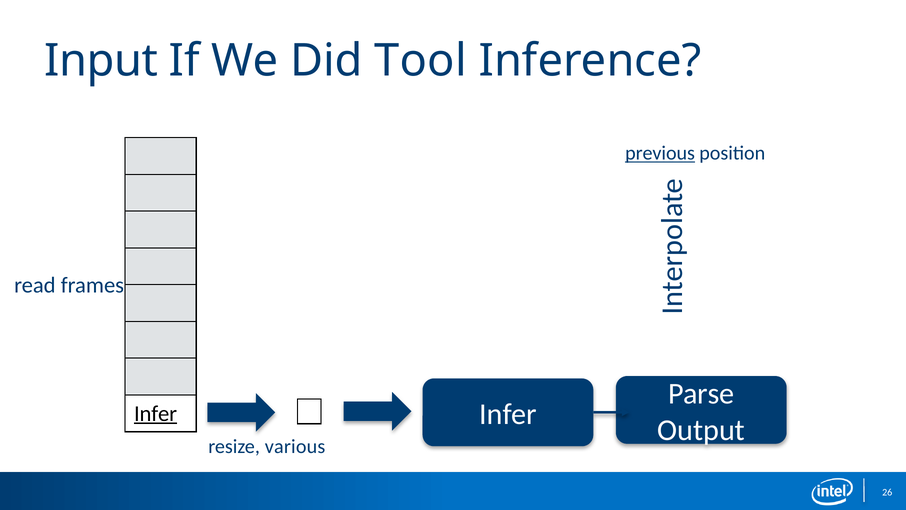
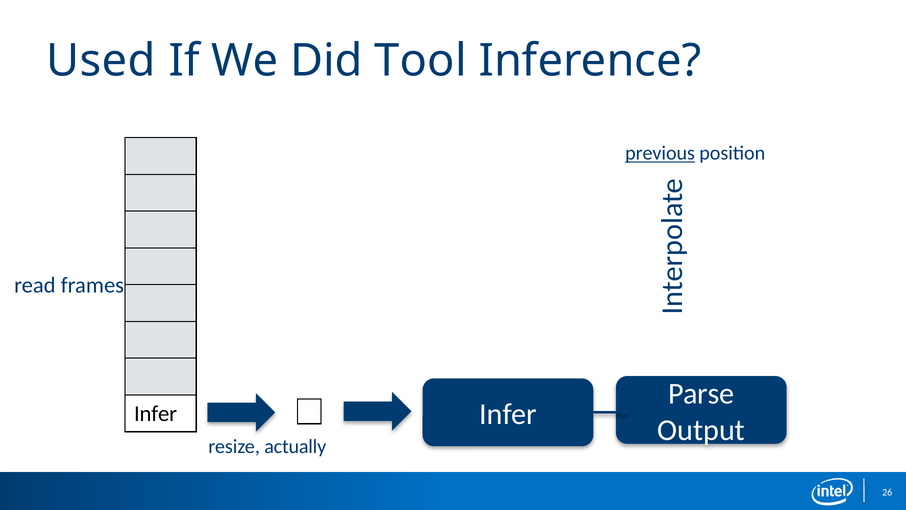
Input: Input -> Used (101, 61)
Infer underline: present -> none (156, 413)
various: various -> actually (295, 446)
